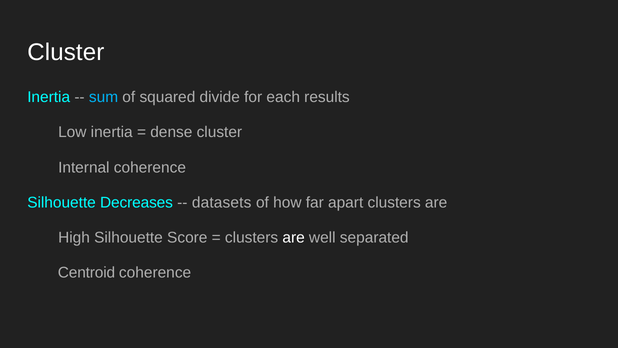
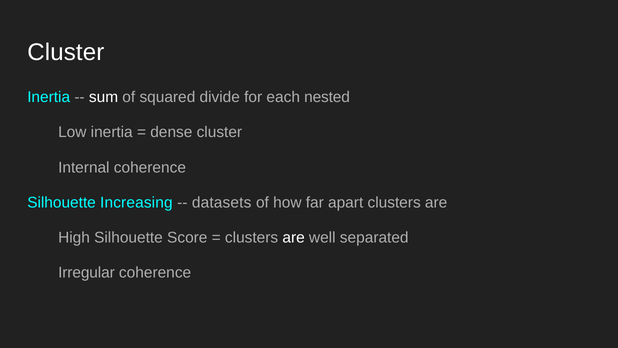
sum colour: light blue -> white (104, 97)
results: results -> nested (327, 97)
Decreases: Decreases -> Increasing (136, 202)
Centroid: Centroid -> Irregular (86, 272)
